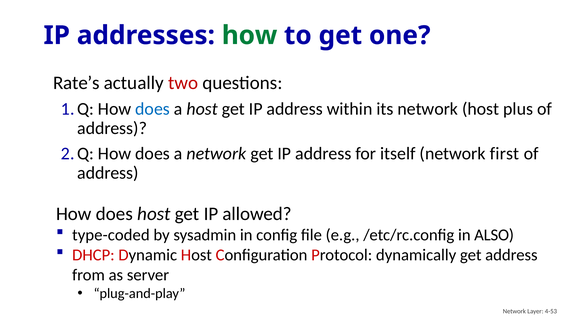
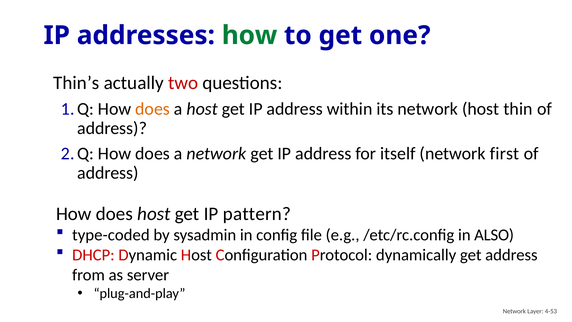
Rate’s: Rate’s -> Thin’s (76, 83)
does colour: blue -> orange (153, 109)
plus: plus -> thin (518, 109)
allowed: allowed -> pattern (257, 214)
